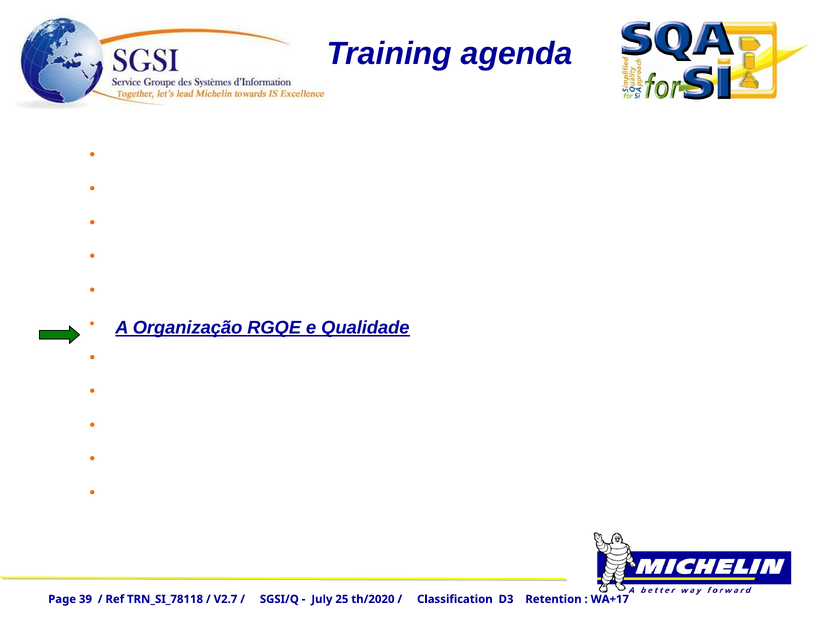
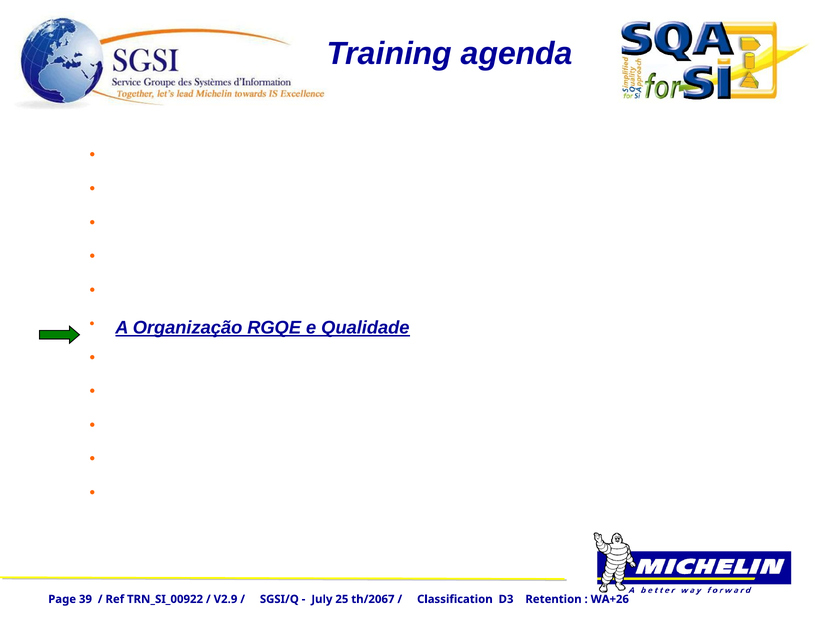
TRN_SI_78118: TRN_SI_78118 -> TRN_SI_00922 (165, 599)
V2.7: V2.7 -> V2.9 (225, 599)
th/2020: th/2020 -> th/2067 (373, 599)
WA+17: WA+17 -> WA+26 (610, 599)
